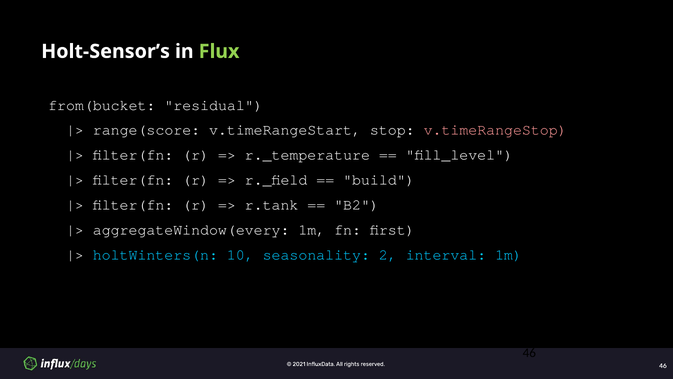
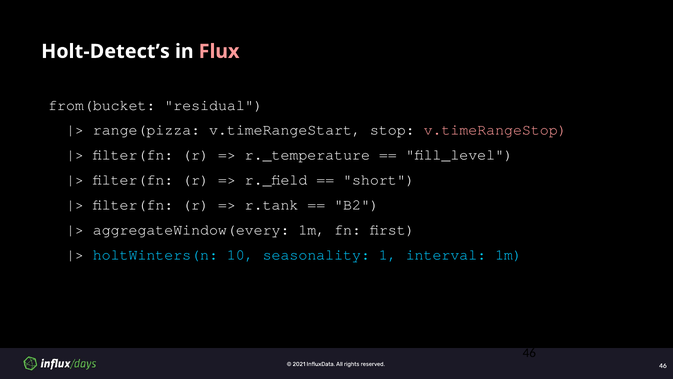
Holt-Sensor’s: Holt-Sensor’s -> Holt-Detect’s (106, 51)
Flux colour: light green -> pink (219, 51)
range(score: range(score -> range(pizza (146, 130)
build: build -> short (379, 180)
2: 2 -> 1 (388, 255)
